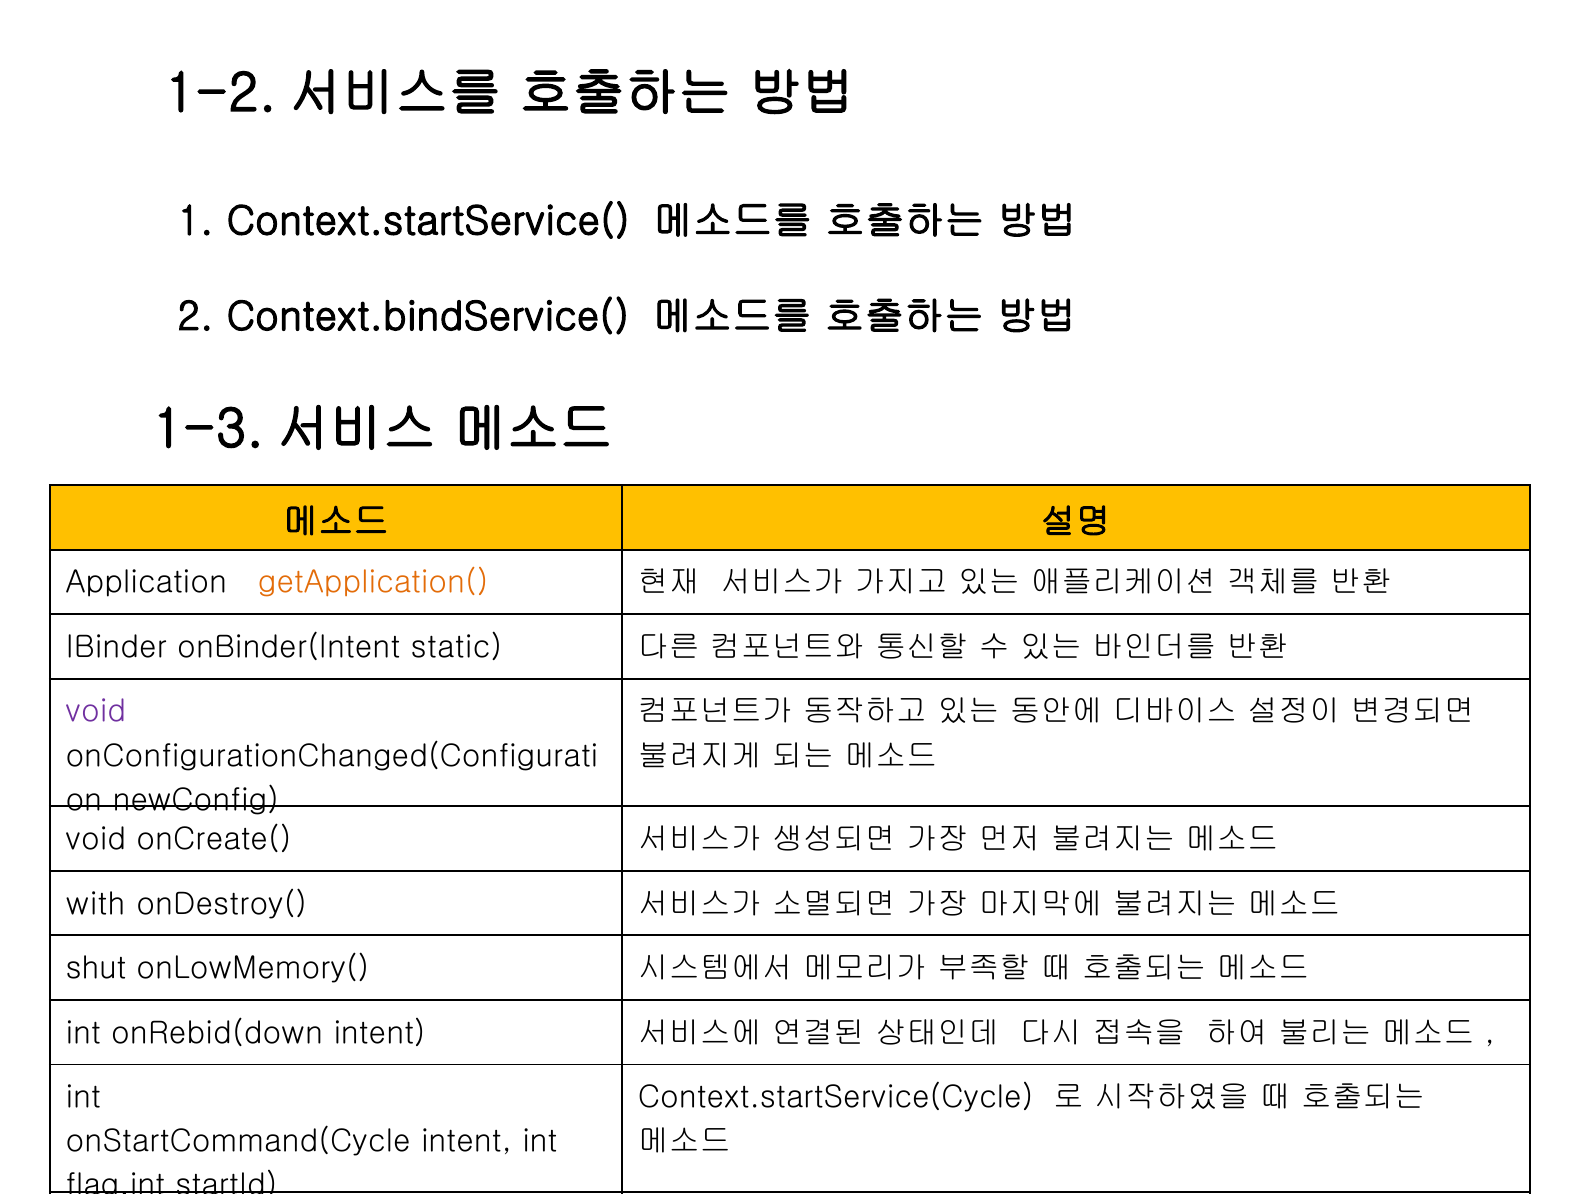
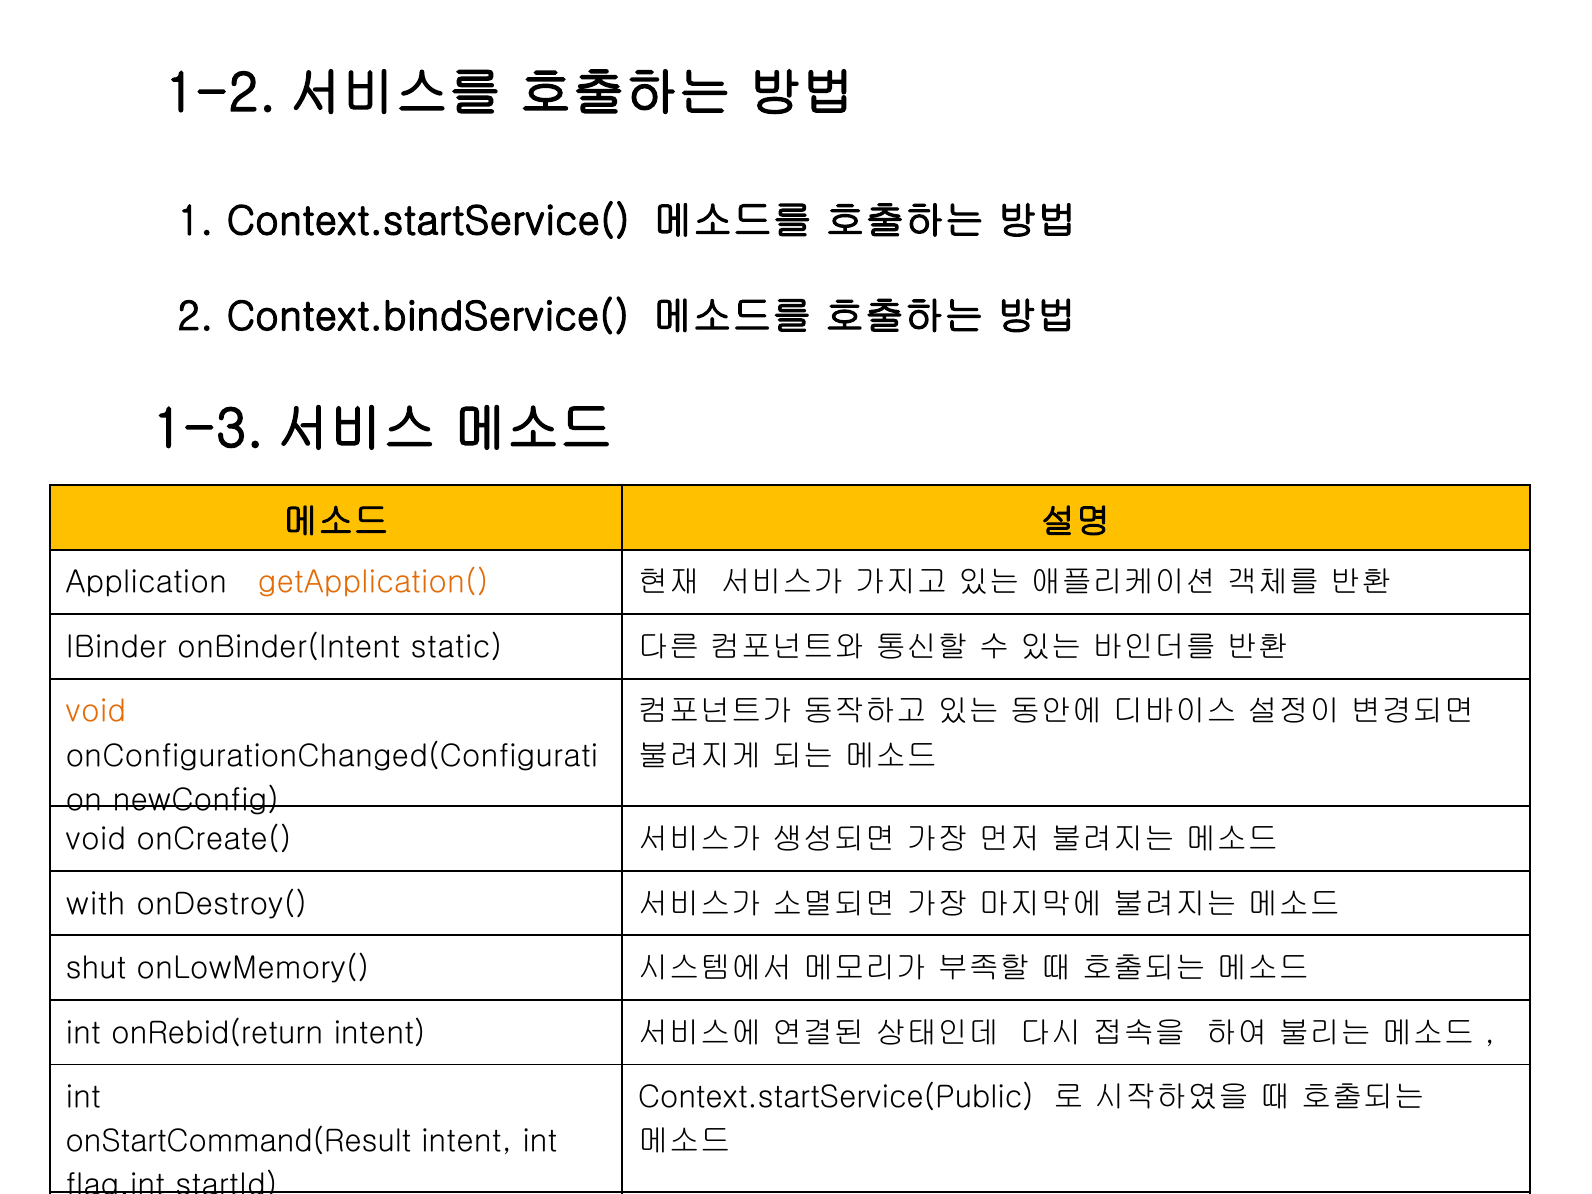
void colour: purple -> orange (96, 712)
onRebid(down: onRebid(down -> onRebid(return (217, 1033)
Context.startService(Cycle: Context.startService(Cycle -> Context.startService(Public (836, 1097)
onStartCommand(Cycle: onStartCommand(Cycle -> onStartCommand(Result (238, 1142)
